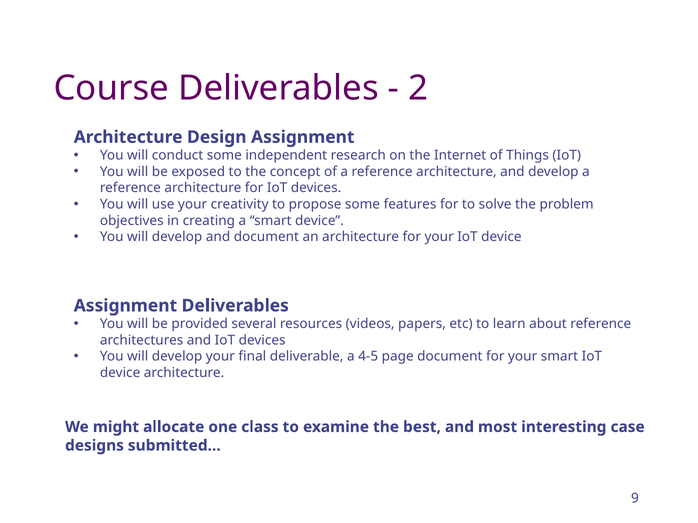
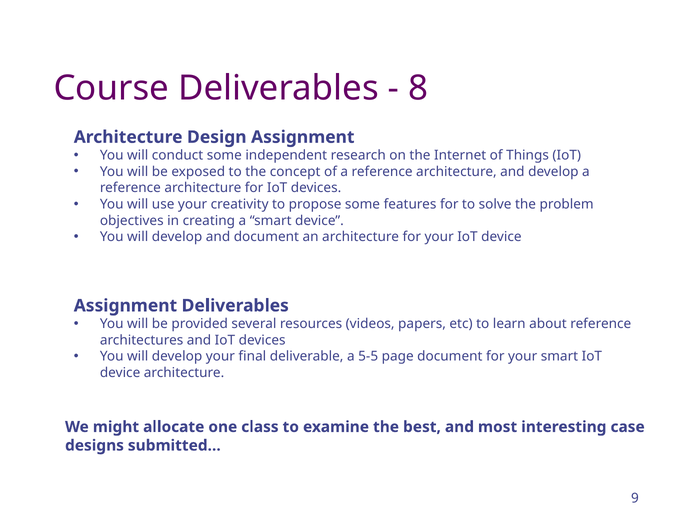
2: 2 -> 8 (418, 89)
4-5: 4-5 -> 5-5 (368, 357)
